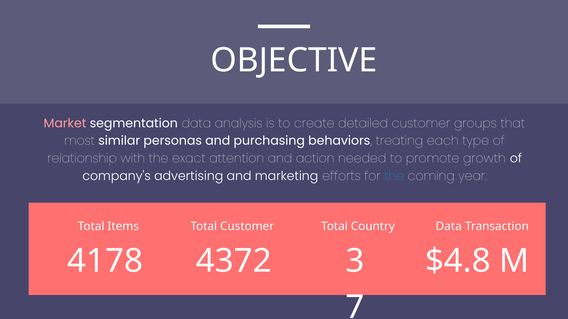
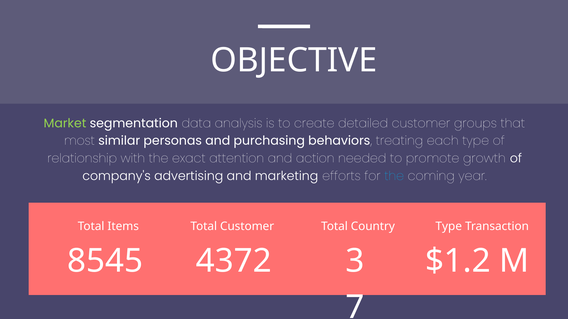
Market colour: pink -> light green (65, 124)
Country Data: Data -> Type (449, 227)
4178: 4178 -> 8545 (105, 261)
$4.8: $4.8 -> $1.2 (458, 261)
